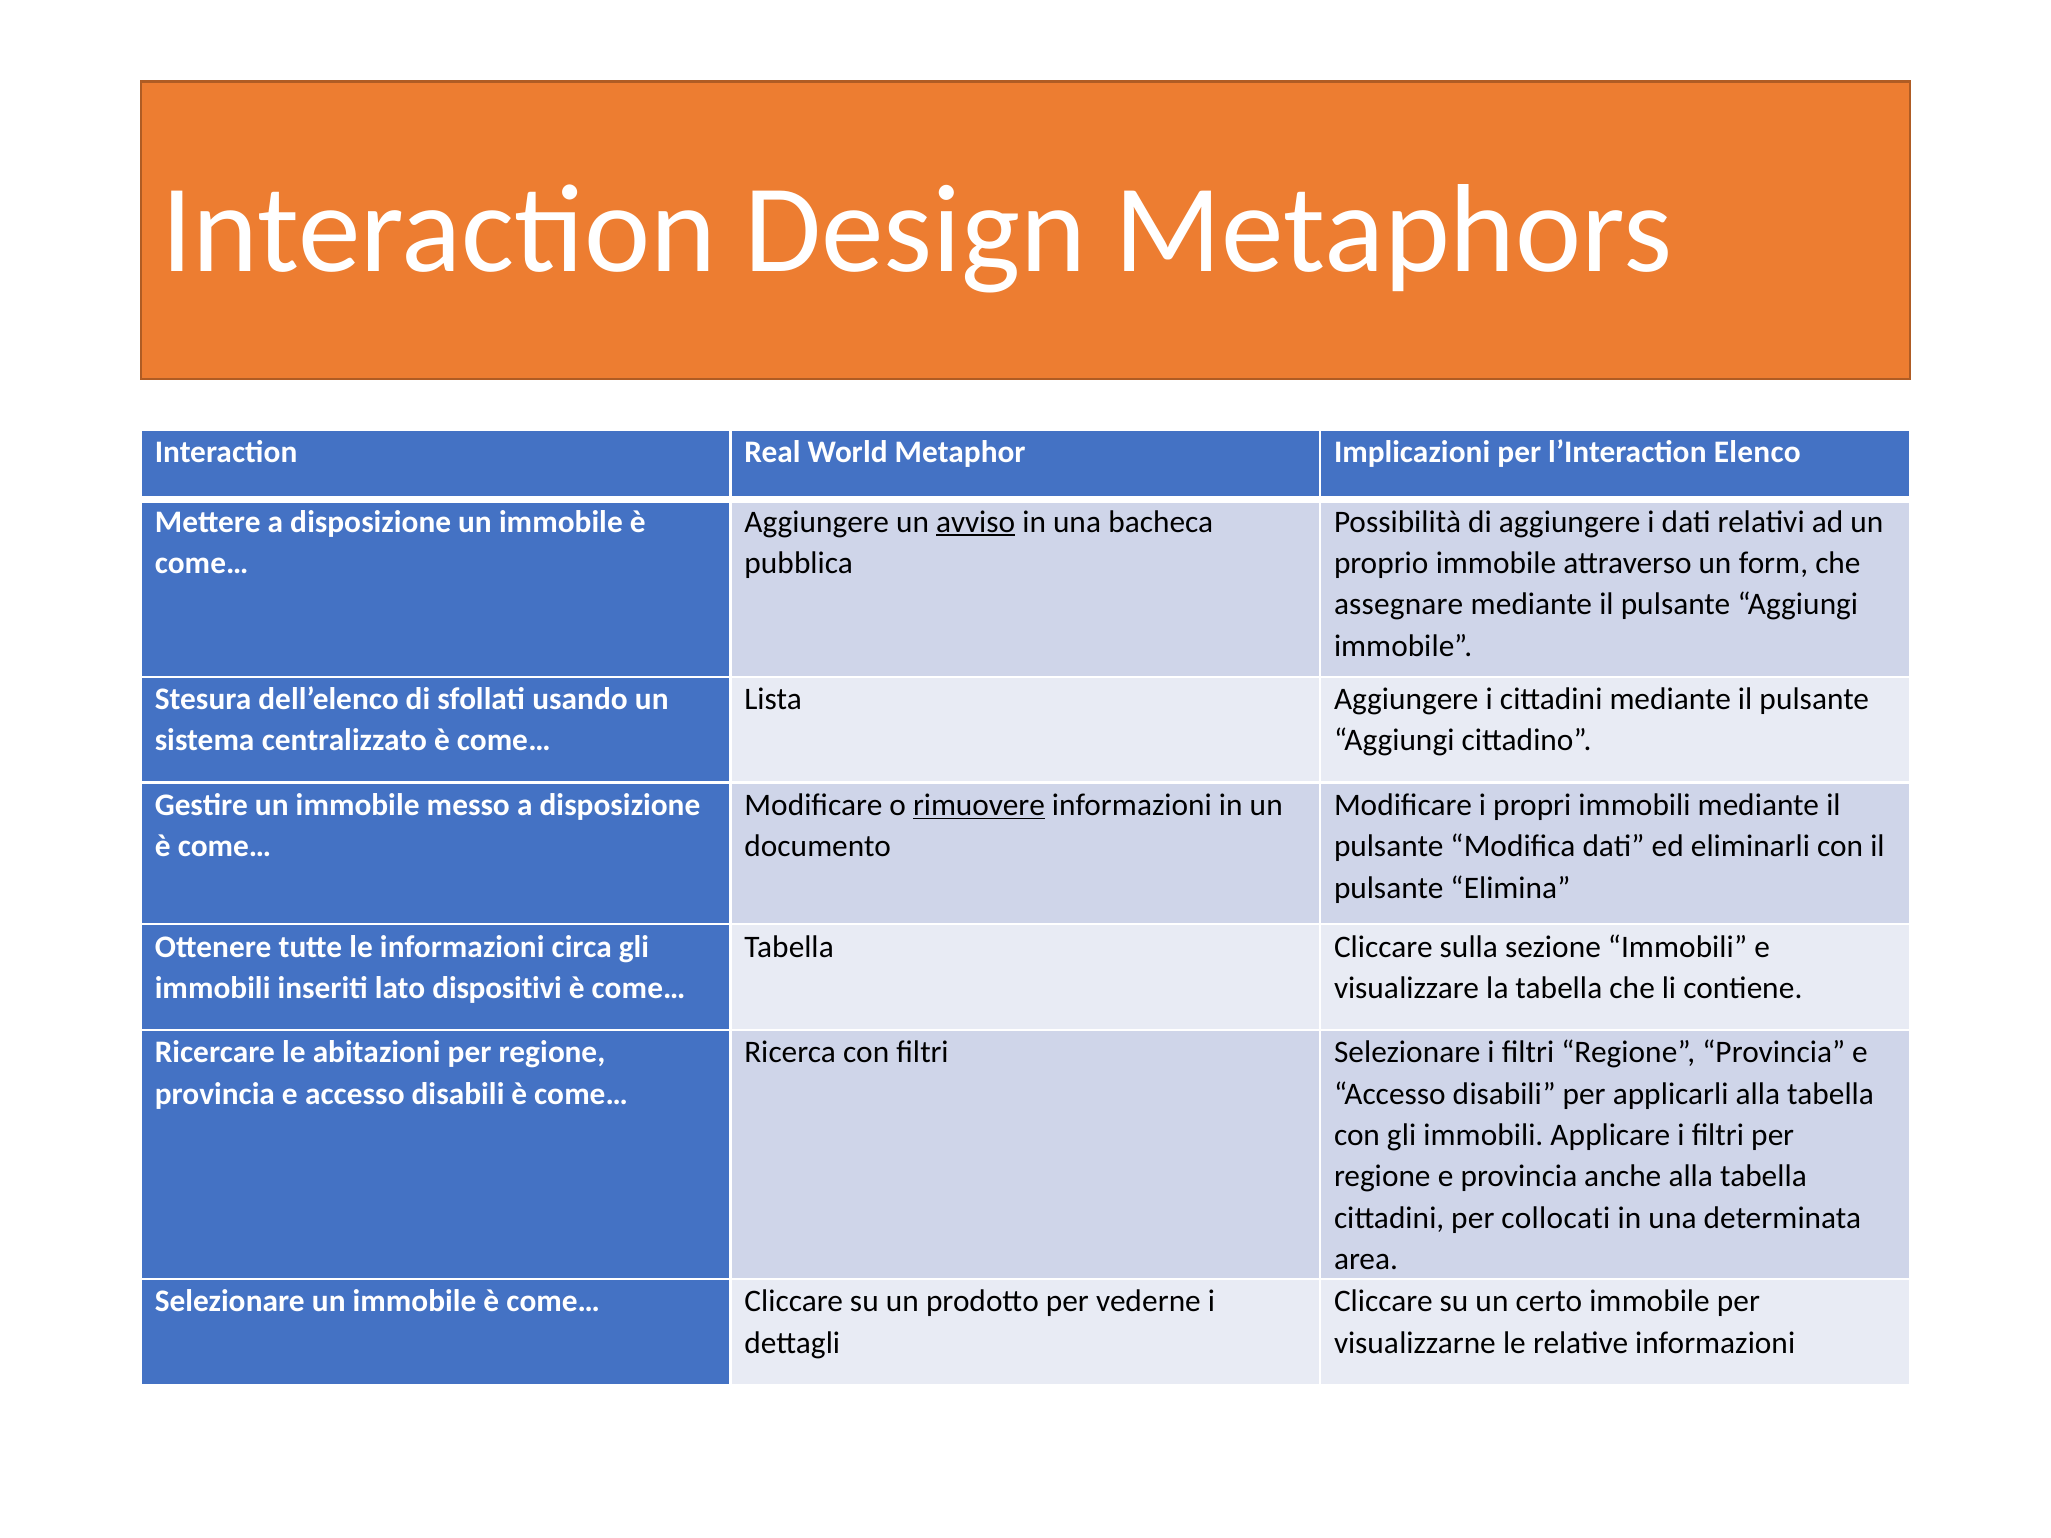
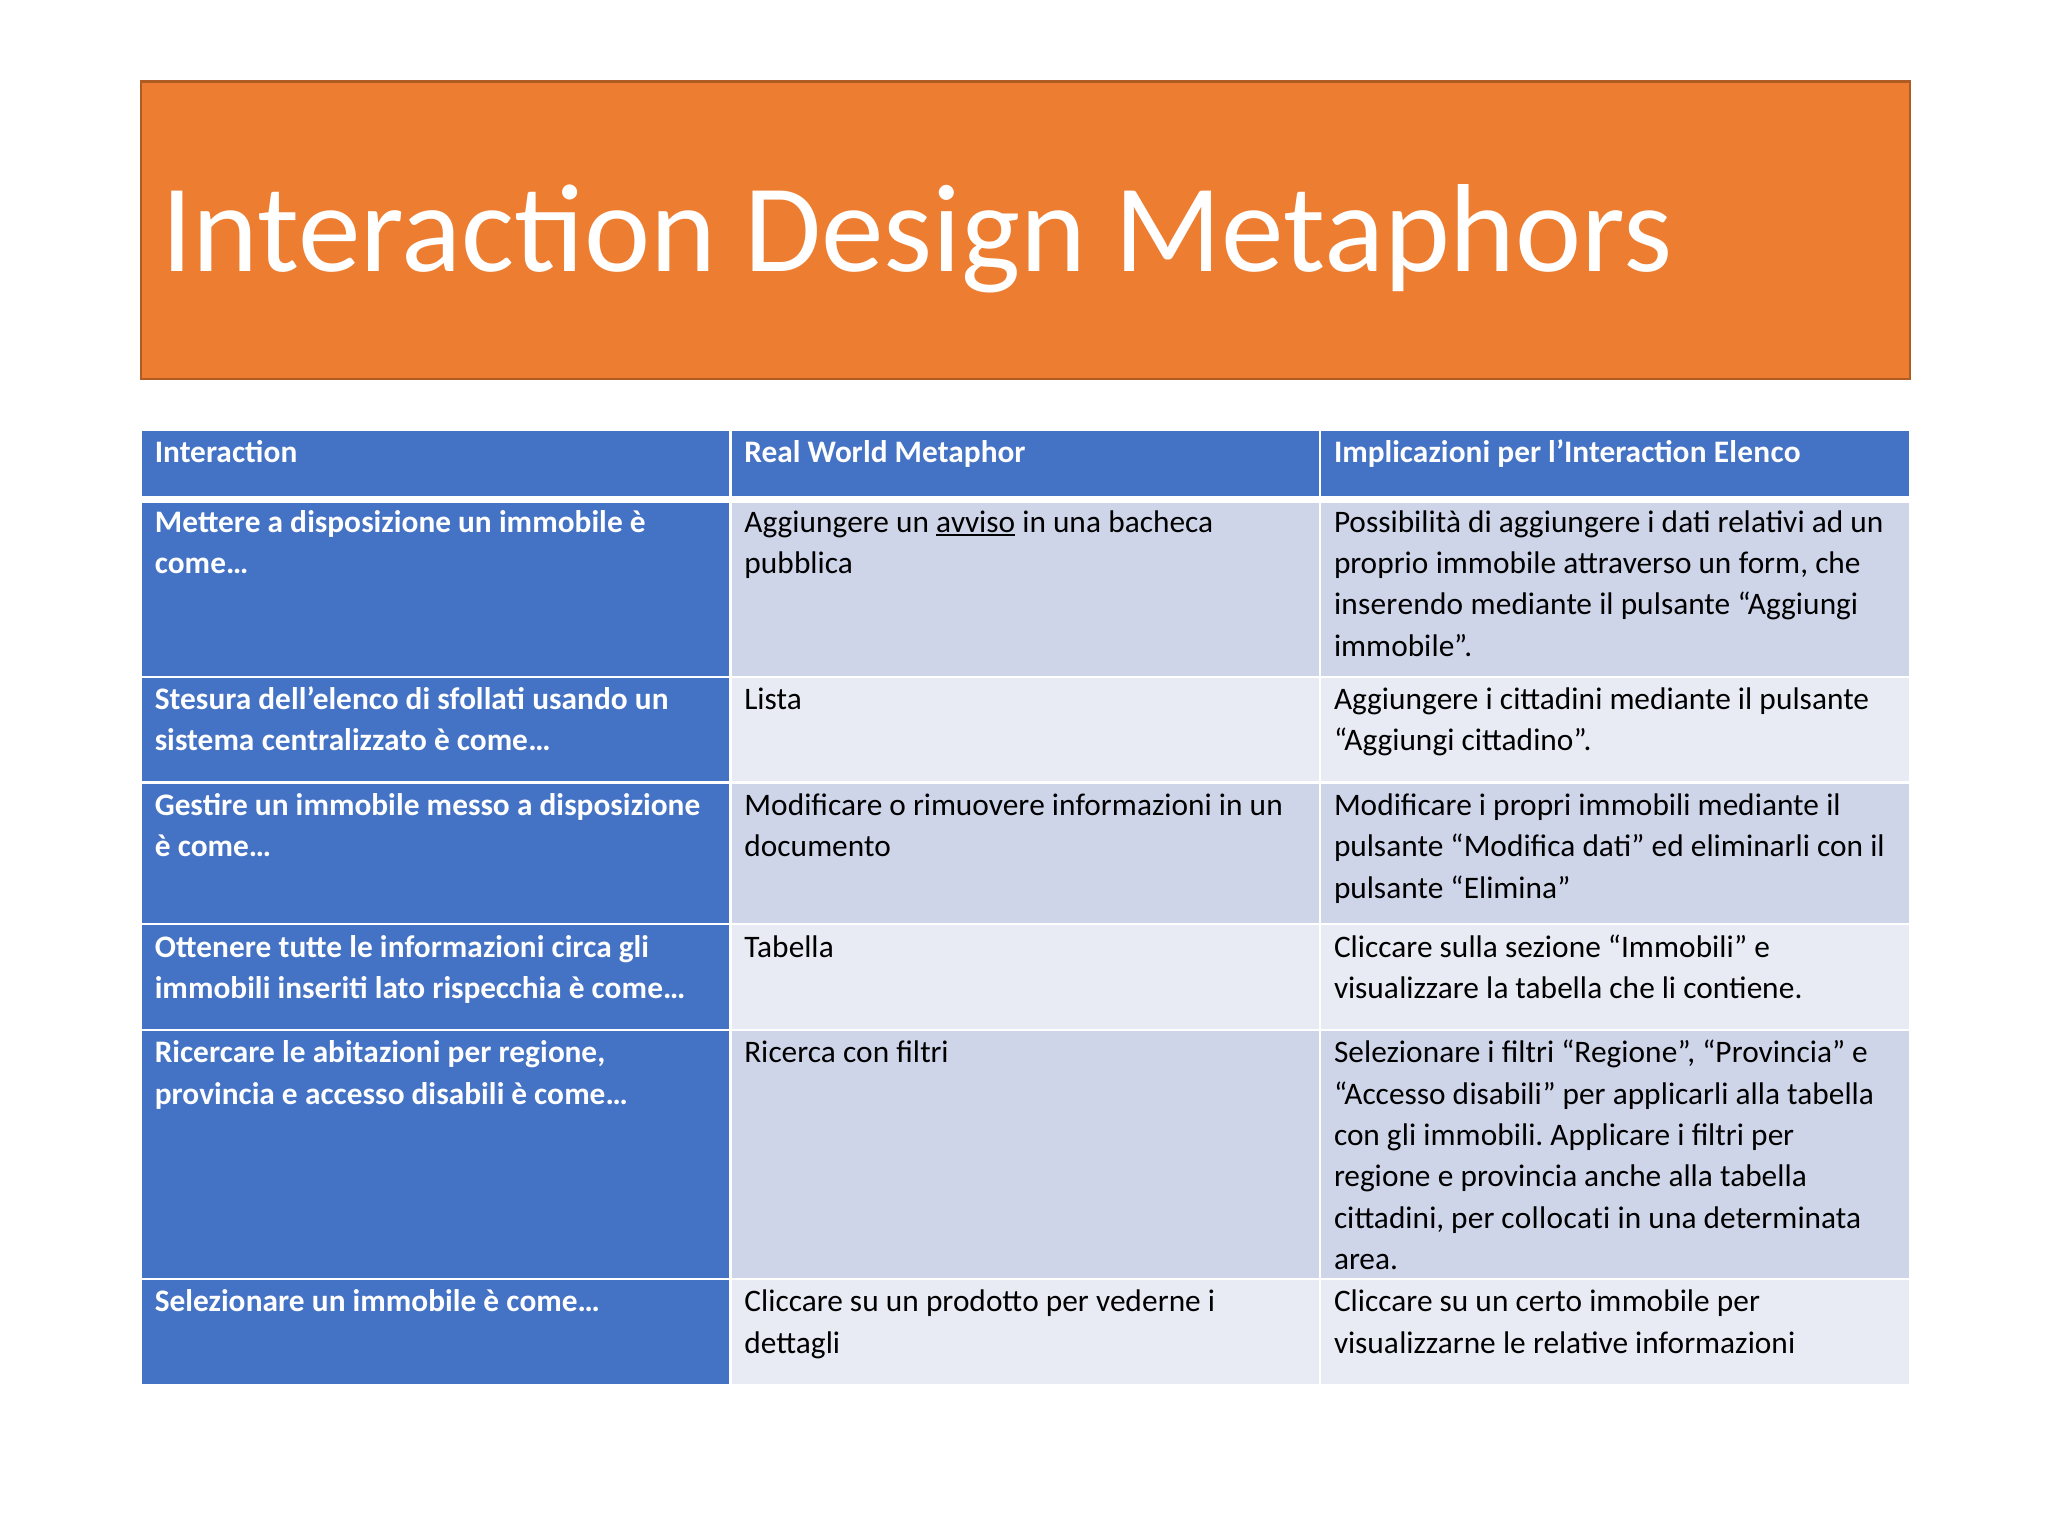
assegnare: assegnare -> inserendo (1399, 605)
rimuovere underline: present -> none (979, 805)
dispositivi: dispositivi -> rispecchia (497, 988)
